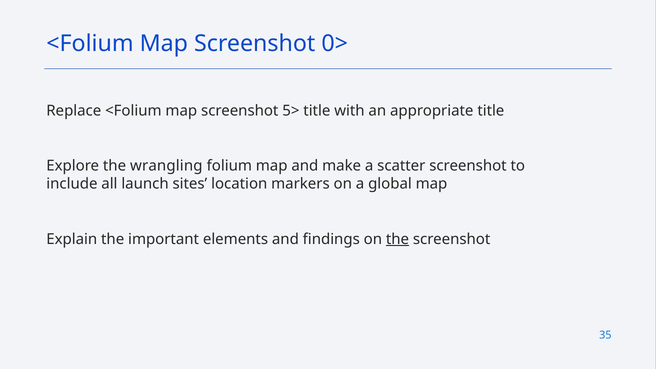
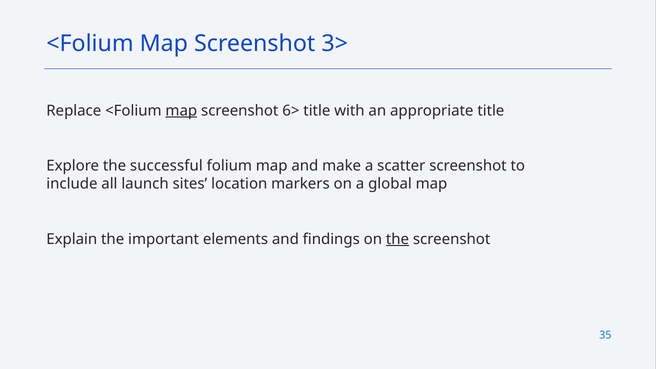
0>: 0> -> 3> (335, 44)
map underline: none -> present (181, 111)
5>: 5> -> 6> (291, 111)
wrangling: wrangling -> successful (166, 166)
